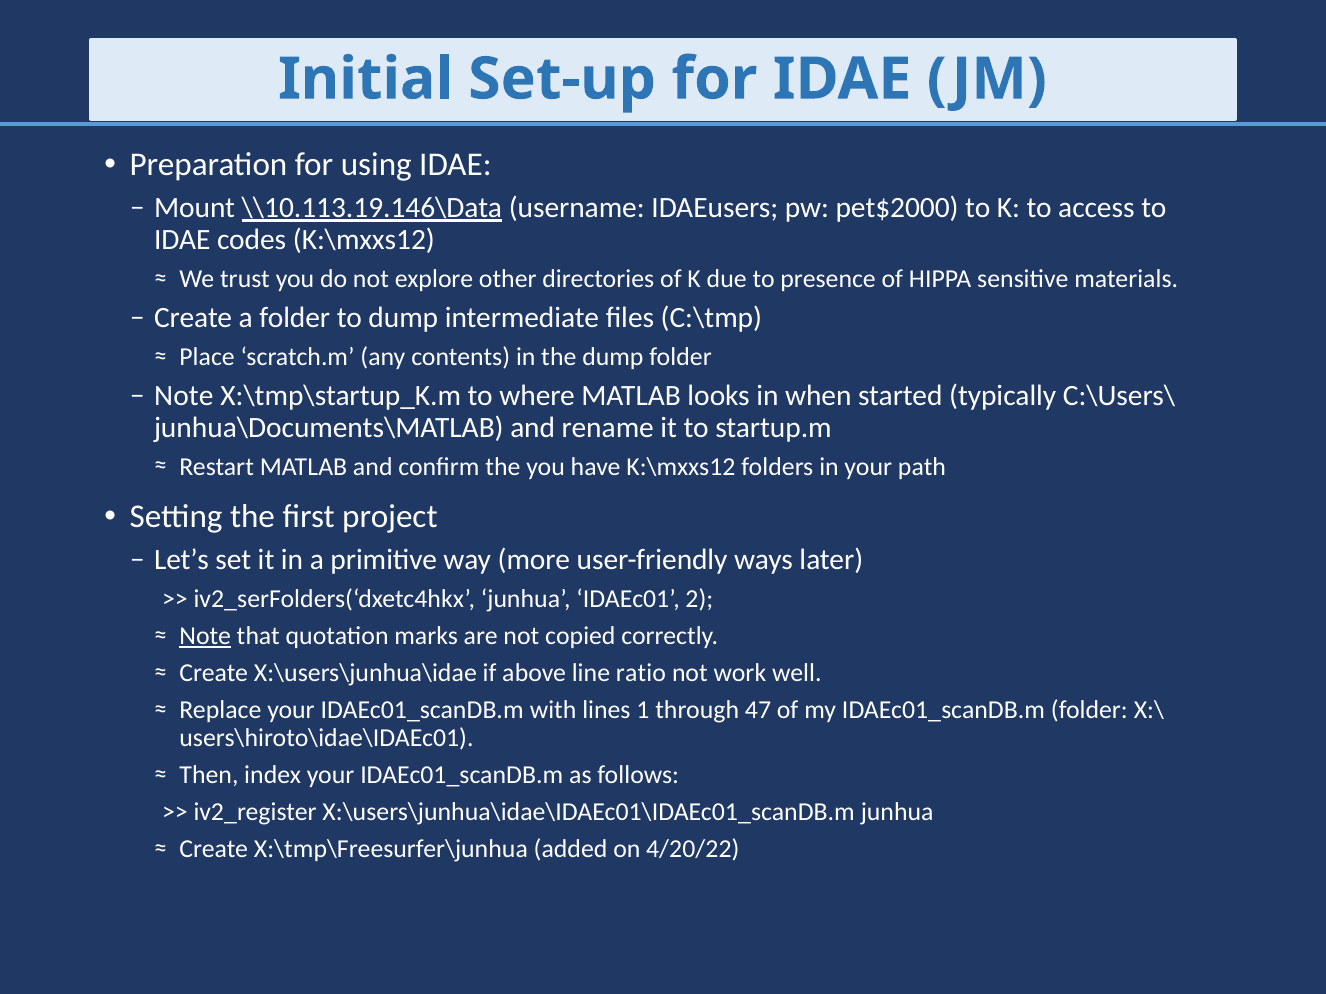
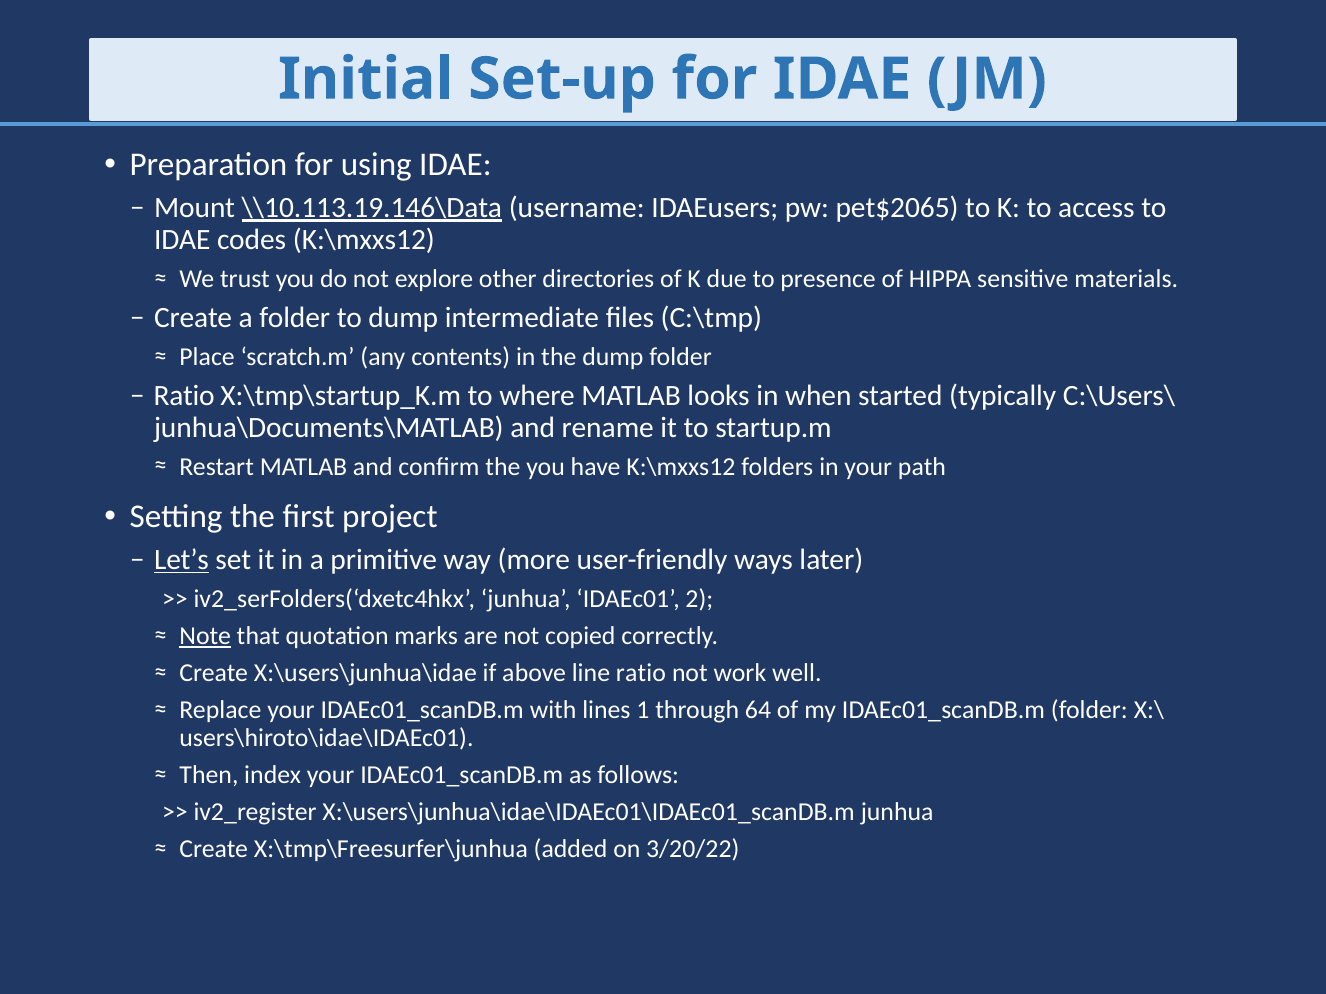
pet$2000: pet$2000 -> pet$2065 (897, 208)
Note: Note -> Ratio (184, 396)
Let’s underline: none -> present (182, 560)
47: 47 -> 64 (758, 710)
4/20/22: 4/20/22 -> 3/20/22 (693, 850)
